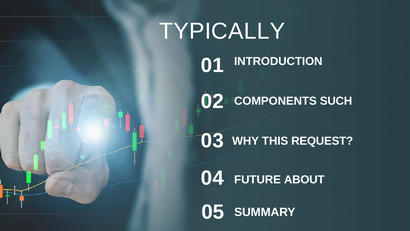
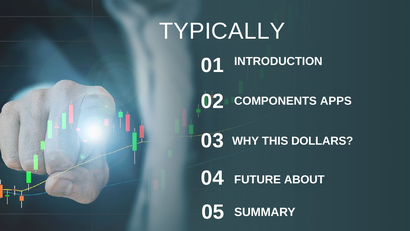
SUCH: SUCH -> APPS (336, 101)
REQUEST: REQUEST -> DOLLARS (322, 141)
